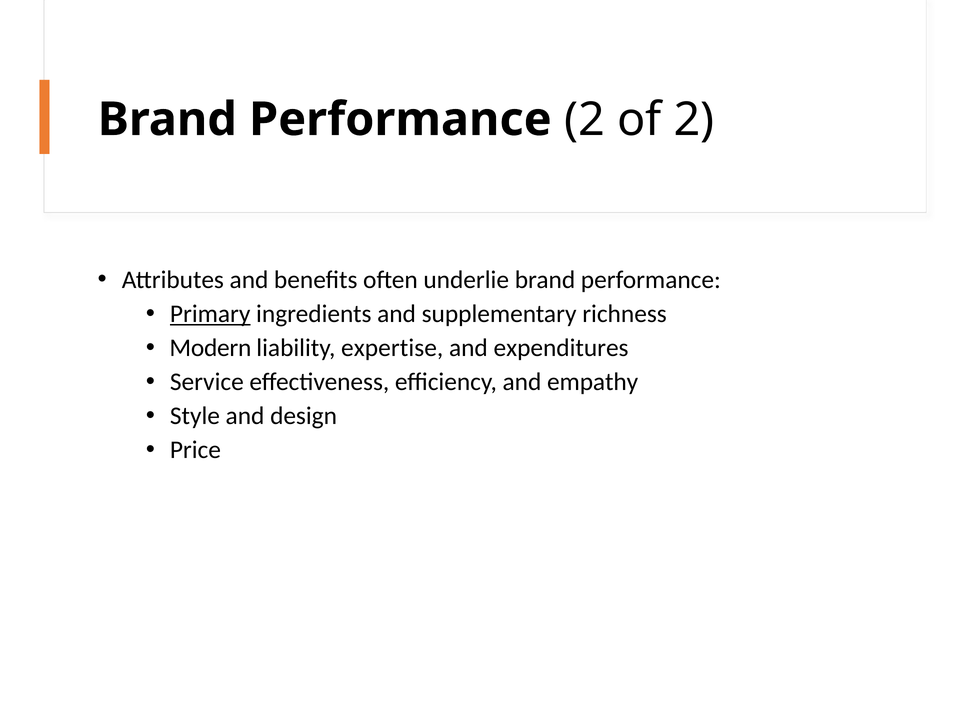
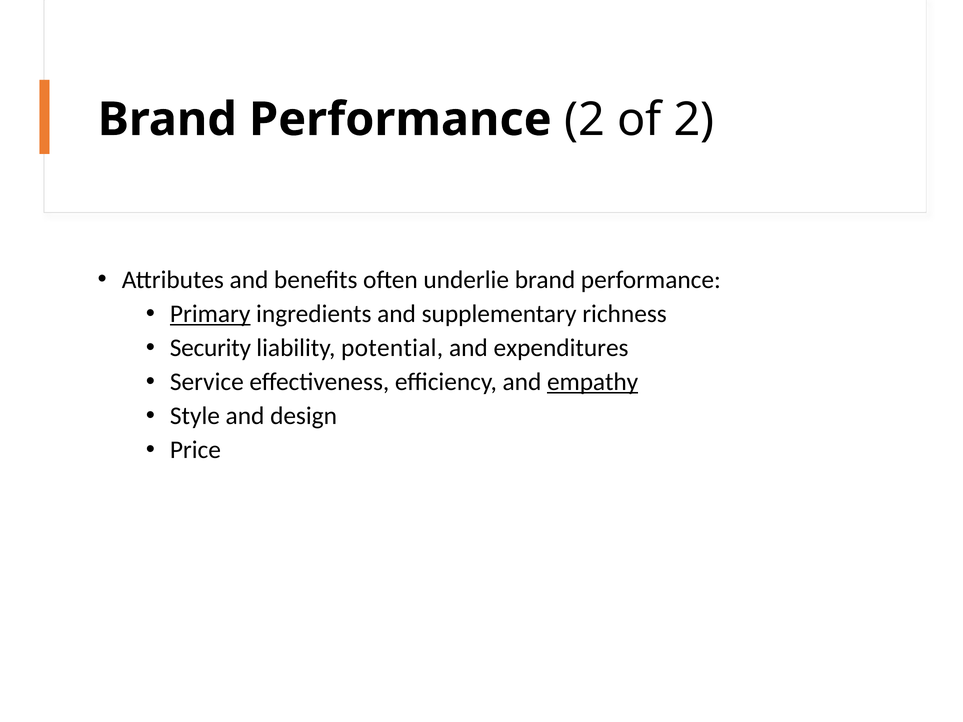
Modern: Modern -> Security (210, 348)
expertise: expertise -> potential (392, 348)
empathy underline: none -> present (593, 382)
